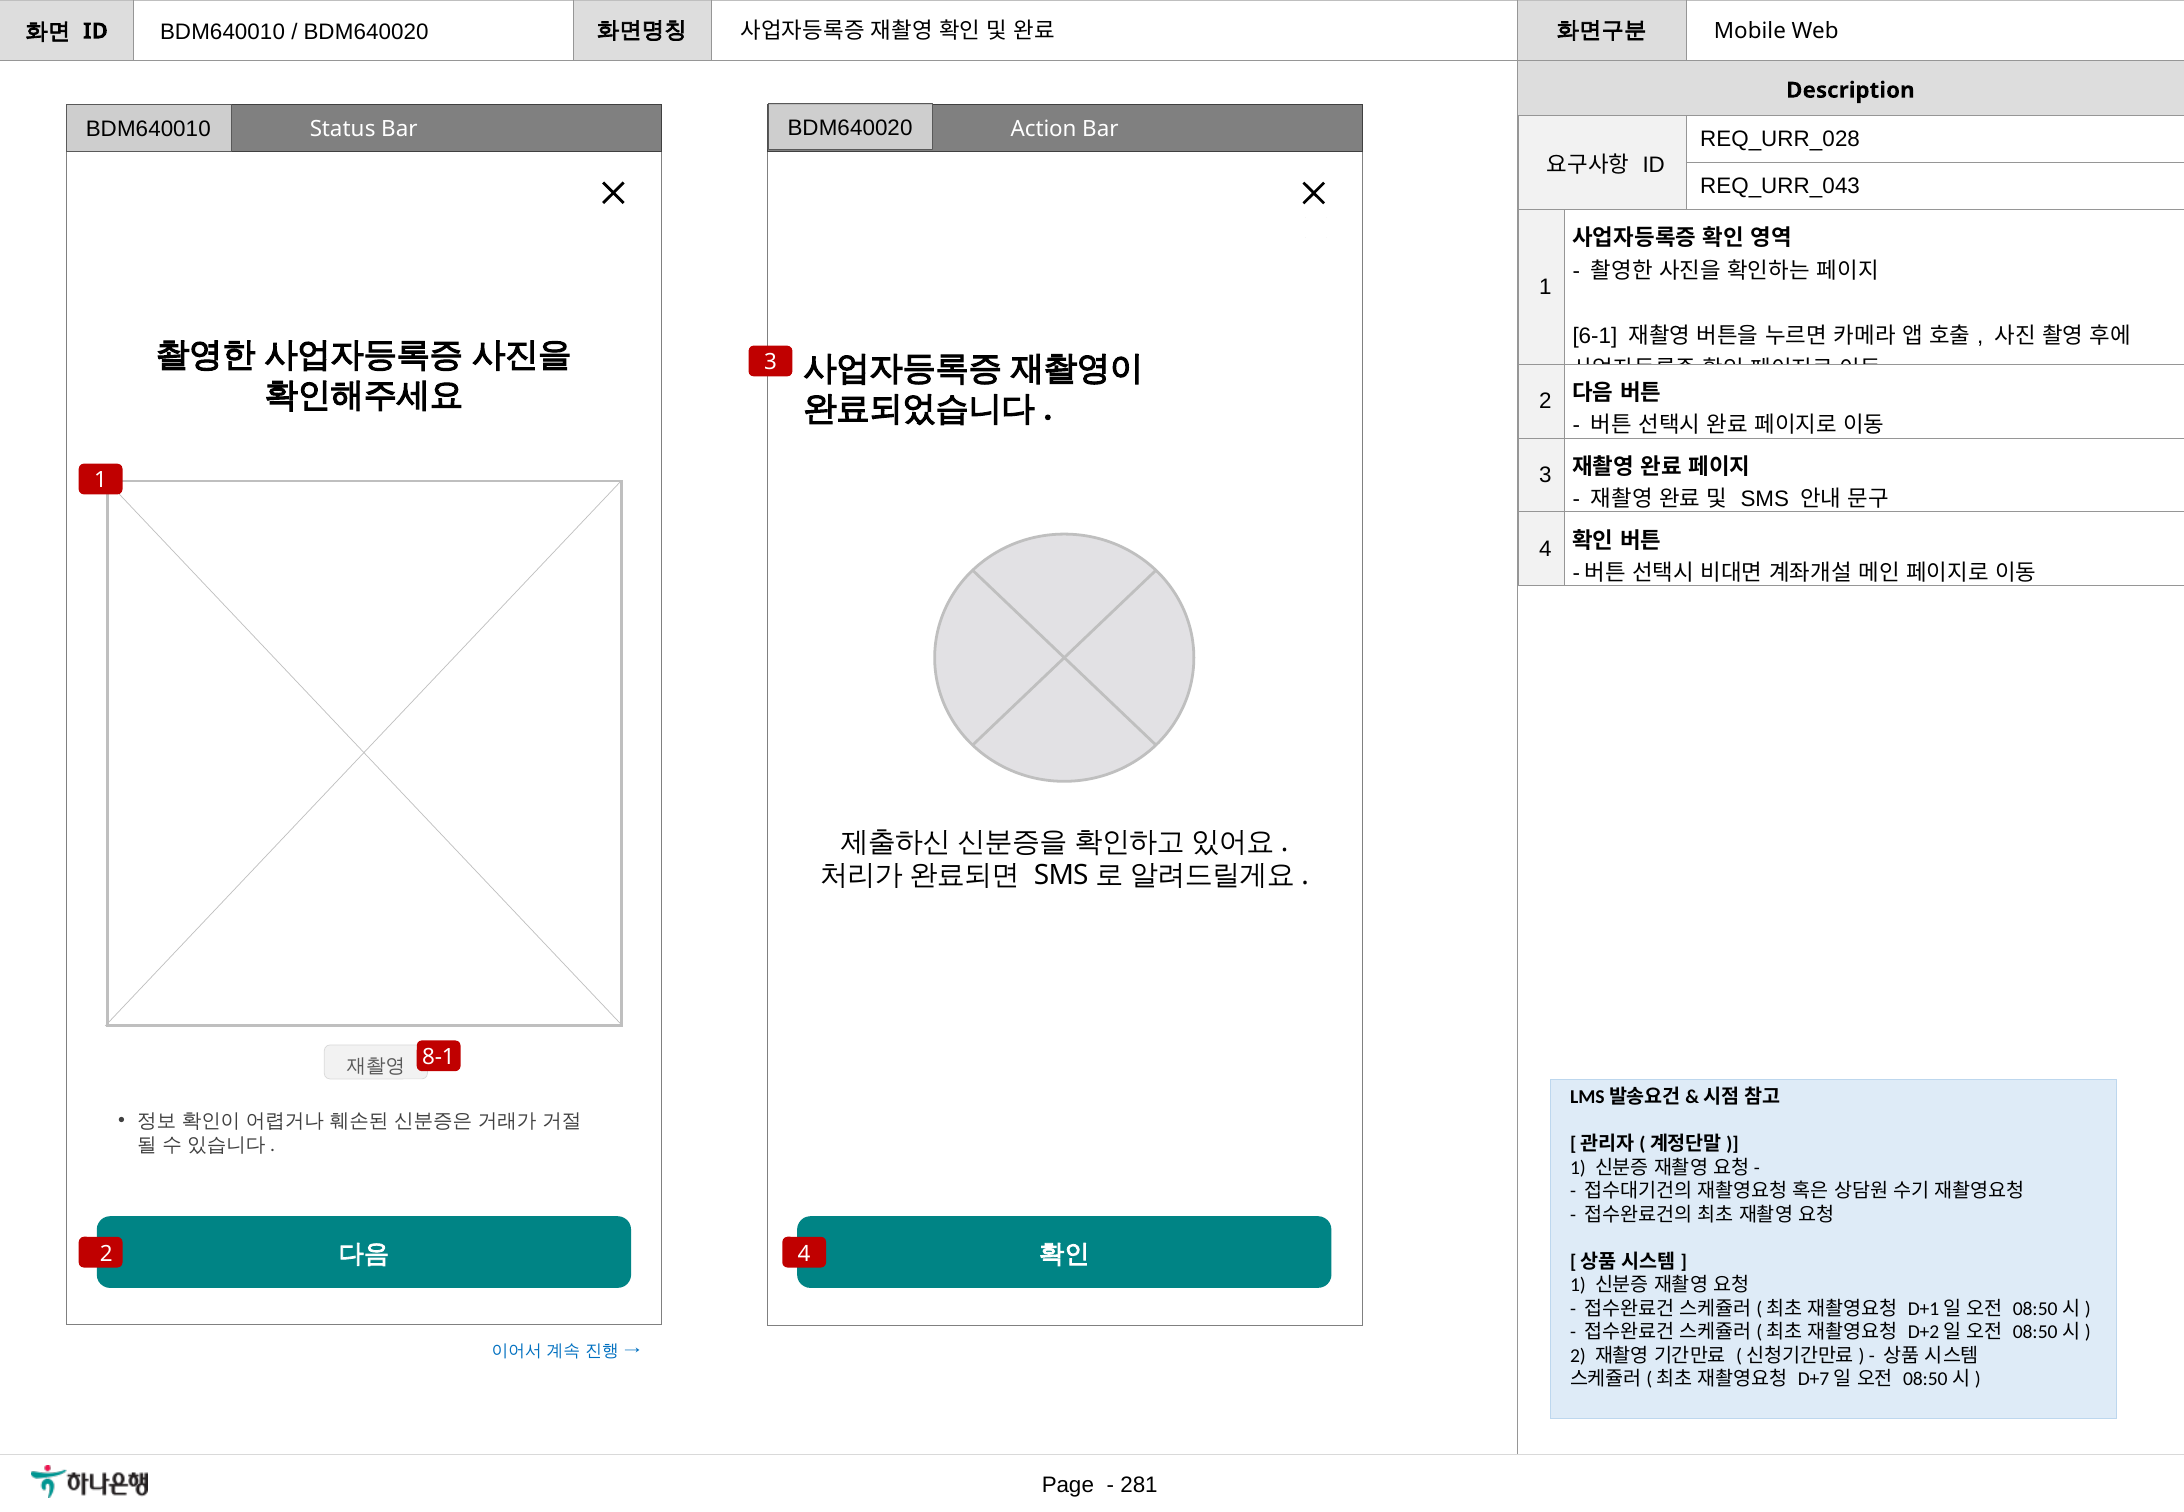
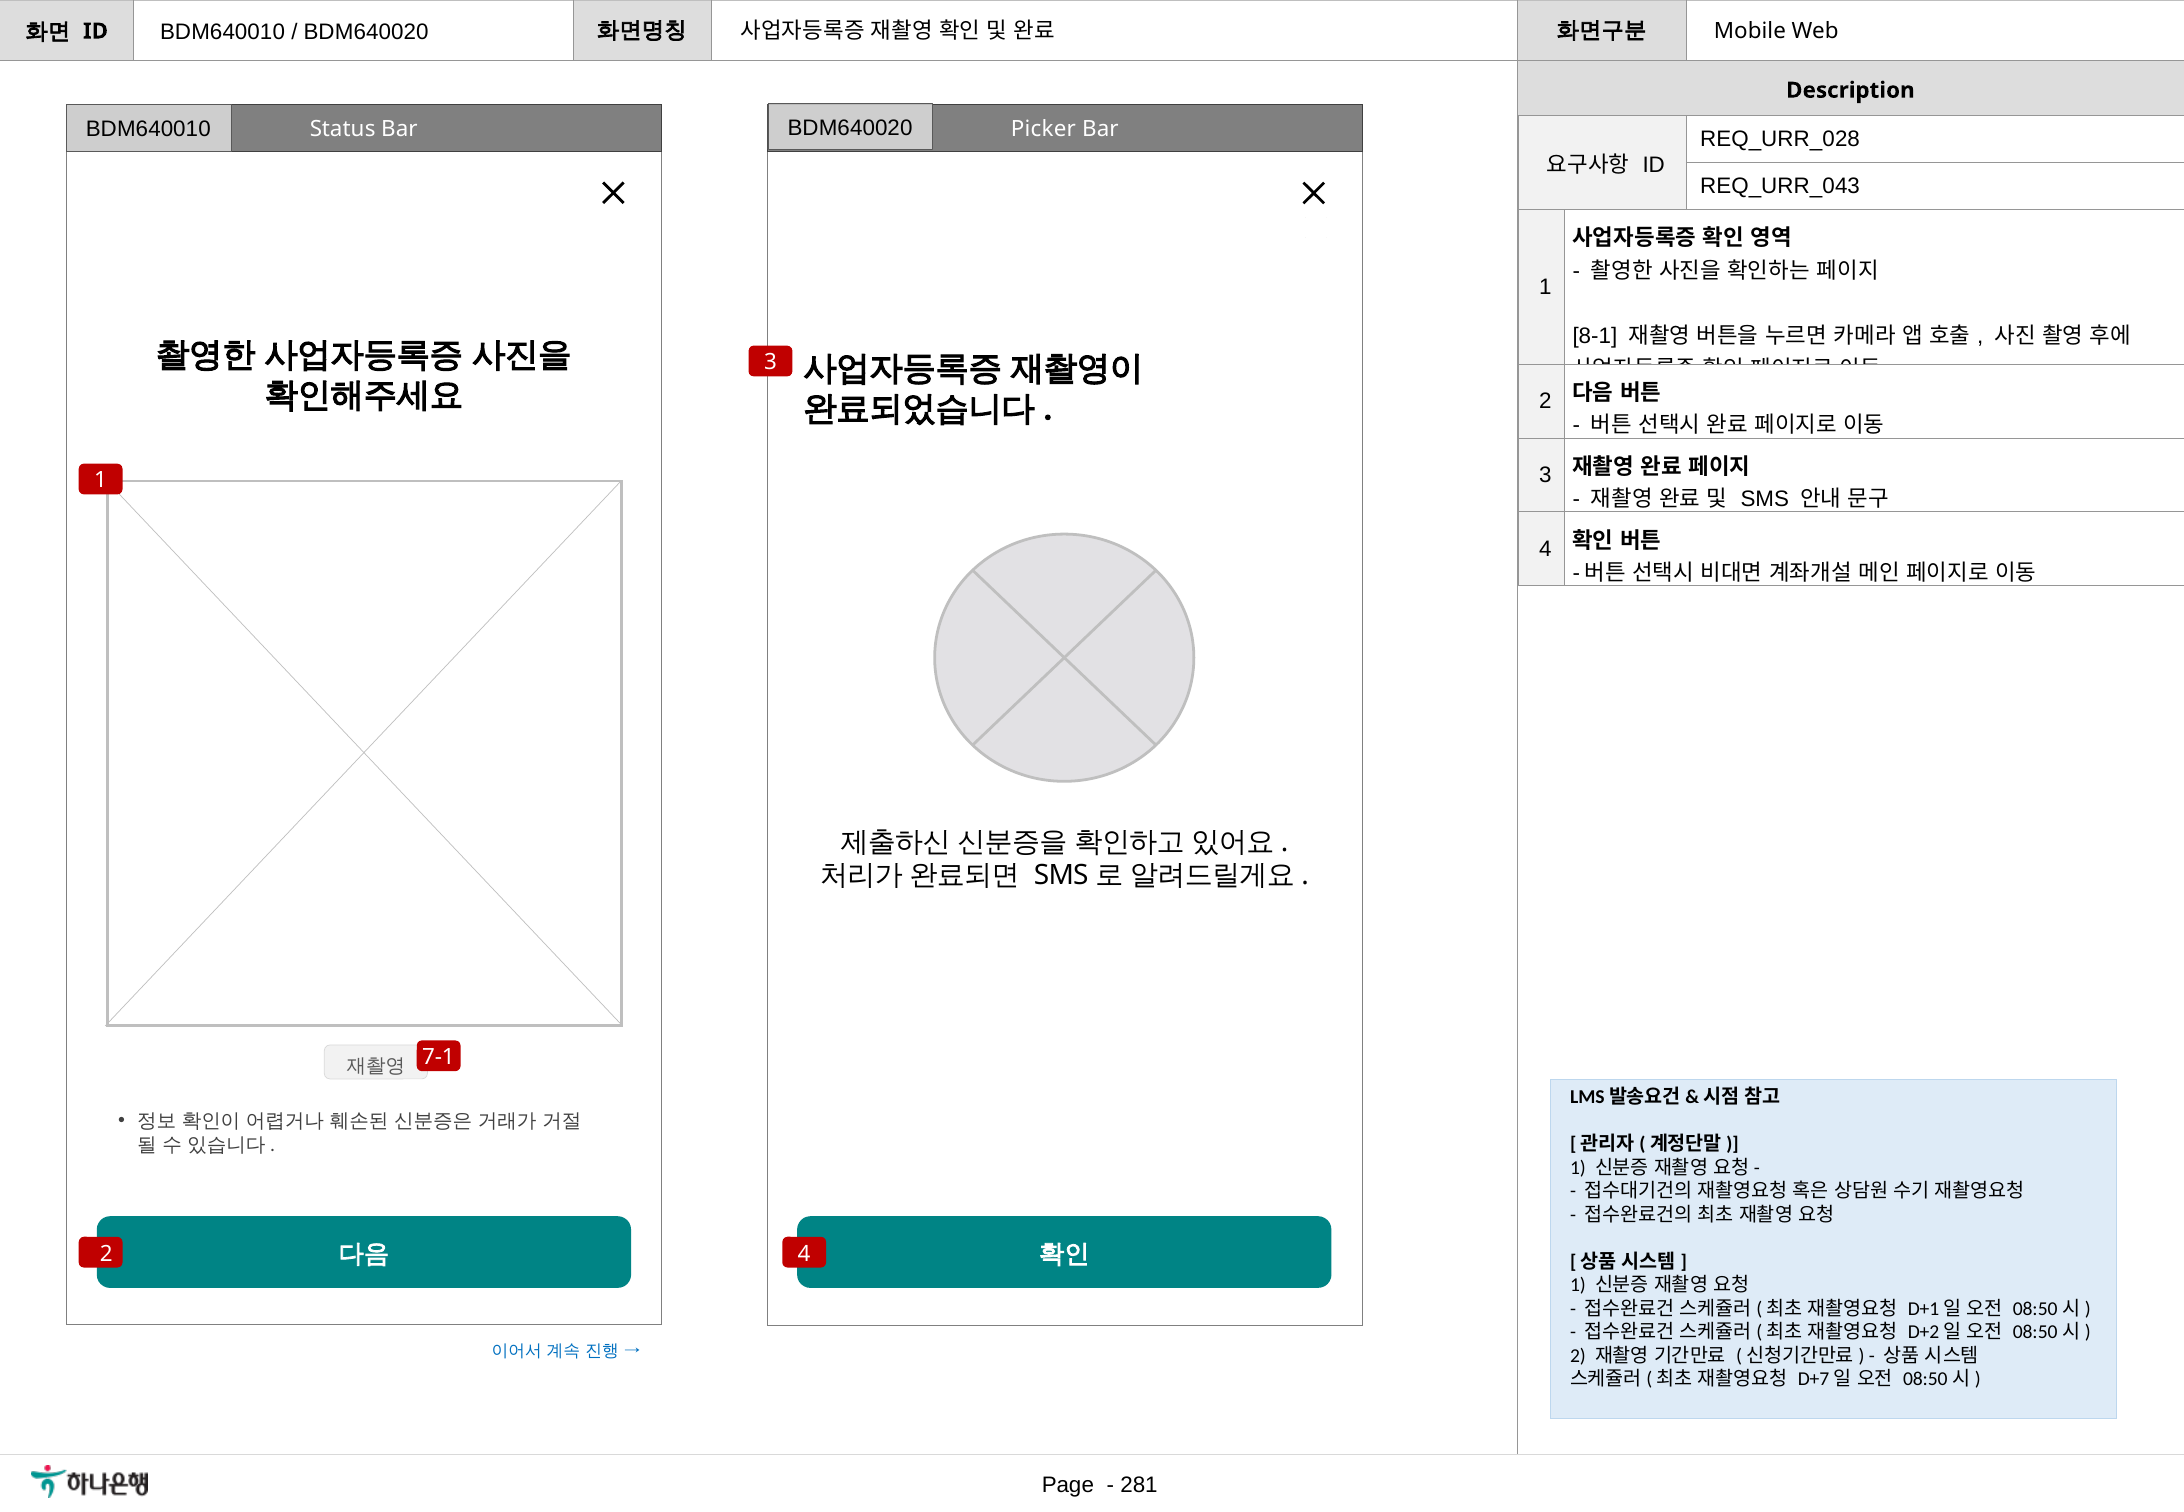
Action: Action -> Picker (1043, 130)
6-1: 6-1 -> 8-1 (1595, 336)
8-1: 8-1 -> 7-1 (438, 1057)
